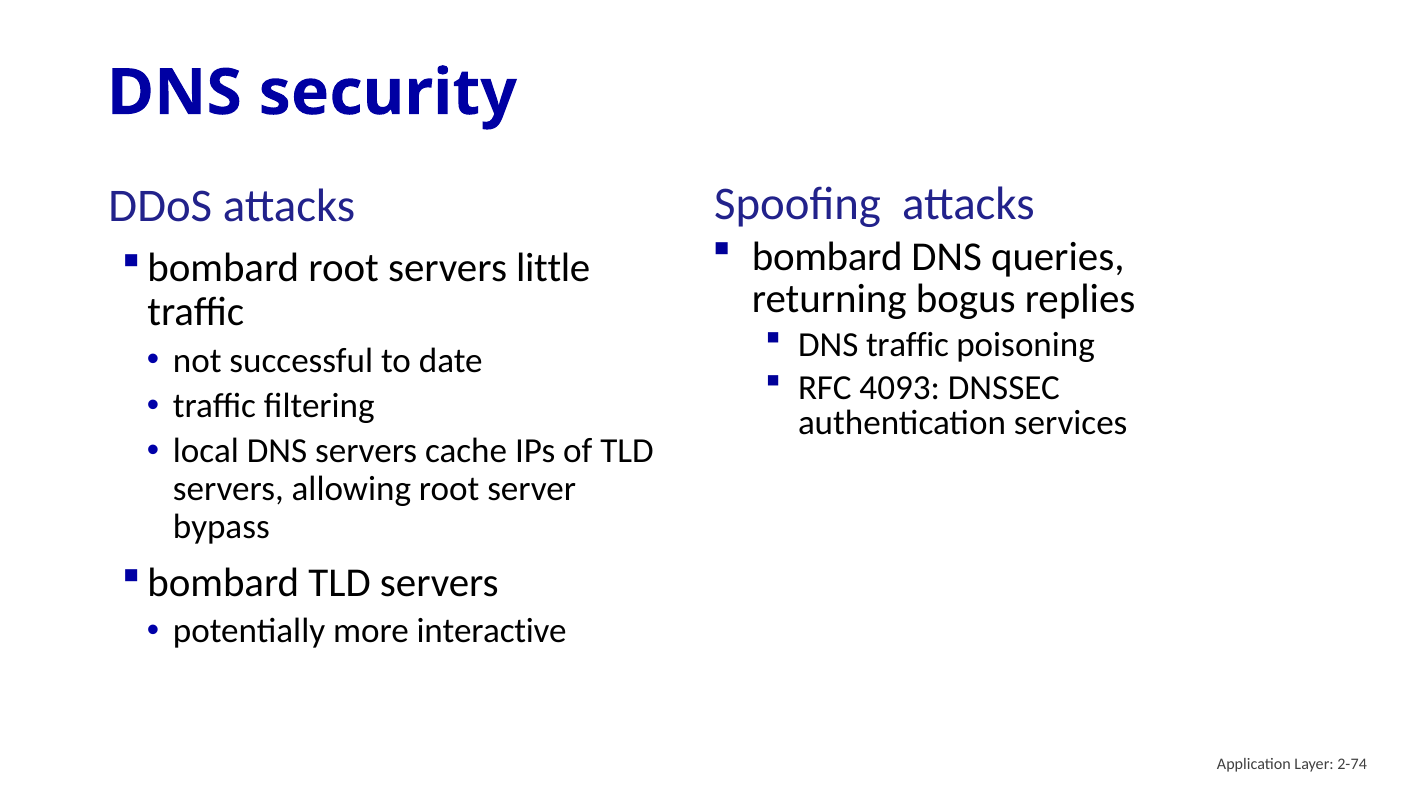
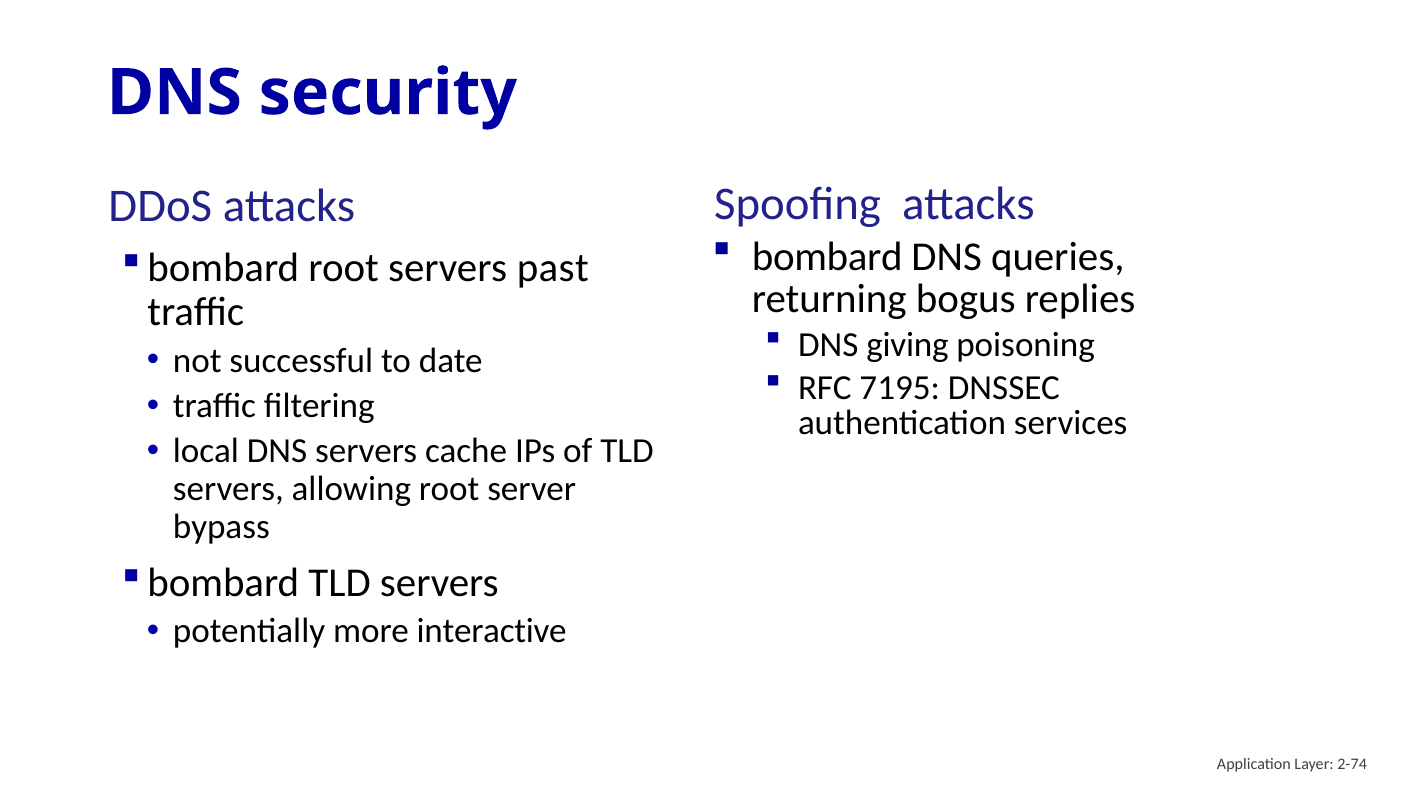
little: little -> past (553, 268)
DNS traffic: traffic -> giving (907, 345)
4093: 4093 -> 7195 (900, 387)
